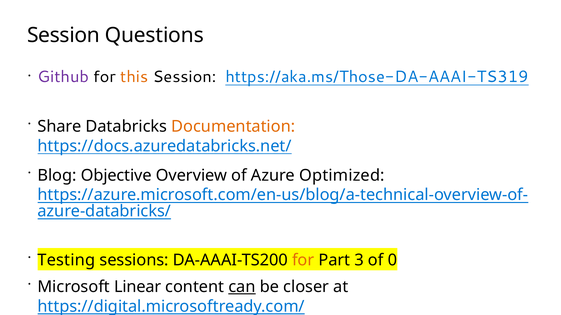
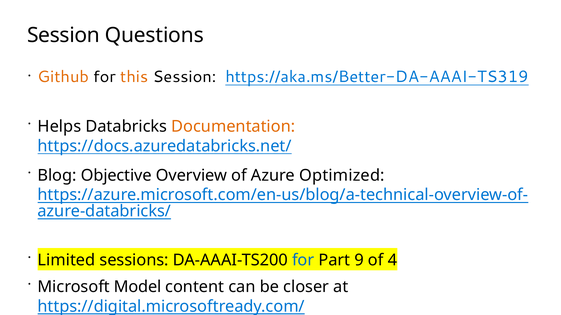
Github colour: purple -> orange (63, 77)
https://aka.ms/Those-DA-AAAI-TS319: https://aka.ms/Those-DA-AAAI-TS319 -> https://aka.ms/Better-DA-AAAI-TS319 (377, 77)
Share: Share -> Helps (59, 127)
Testing: Testing -> Limited (66, 261)
for colour: orange -> blue (303, 261)
3: 3 -> 9 (359, 261)
0: 0 -> 4 (392, 261)
Linear: Linear -> Model (138, 287)
can underline: present -> none (242, 287)
